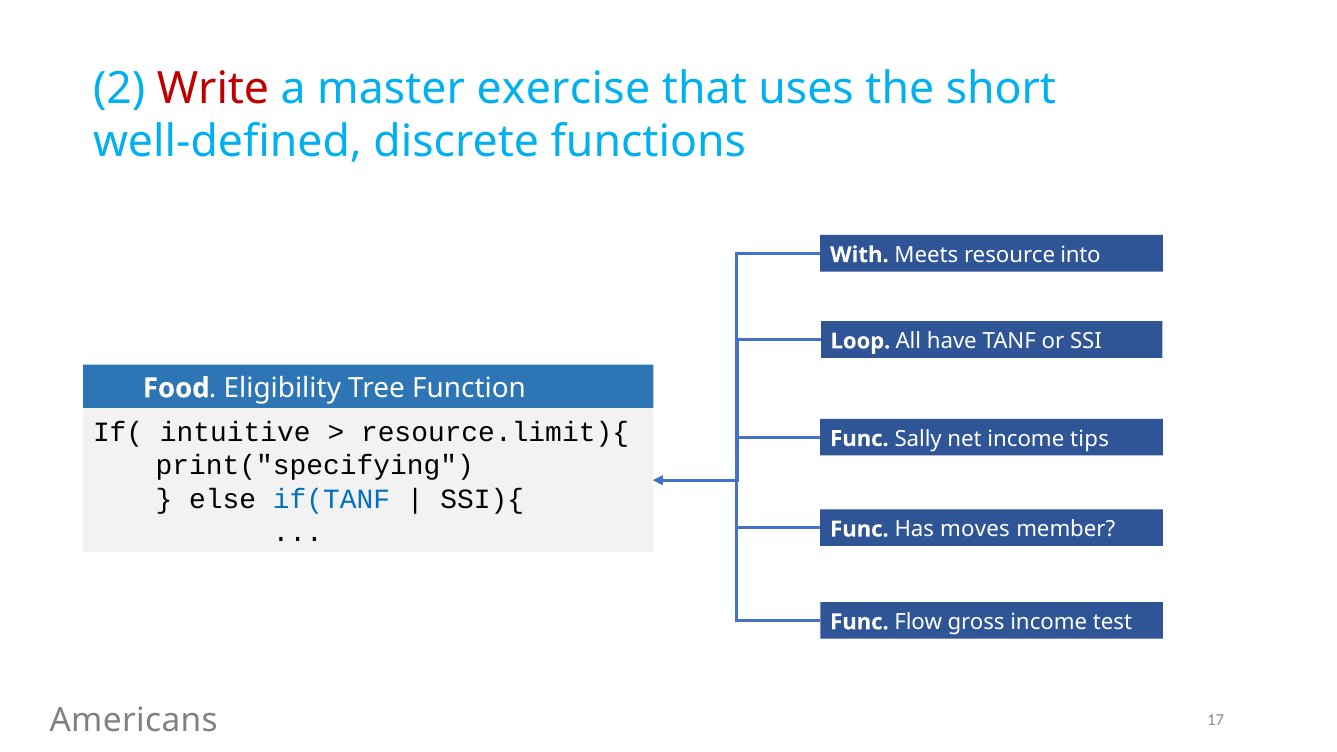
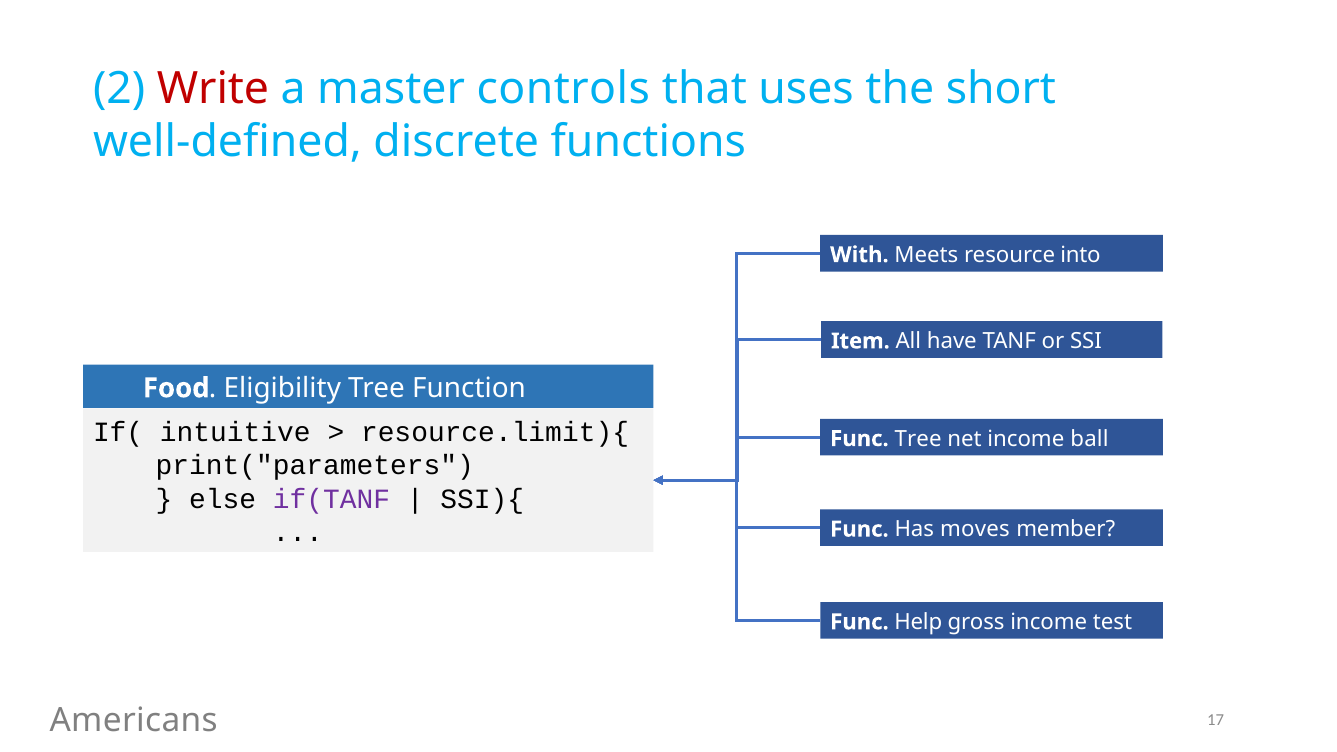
exercise: exercise -> controls (563, 88)
Loop: Loop -> Item (860, 341)
Func Sally: Sally -> Tree (918, 439)
tips: tips -> ball (1090, 439)
print("specifying: print("specifying -> print("parameters (315, 465)
if(TANF colour: blue -> purple (332, 499)
Flow: Flow -> Help (918, 622)
